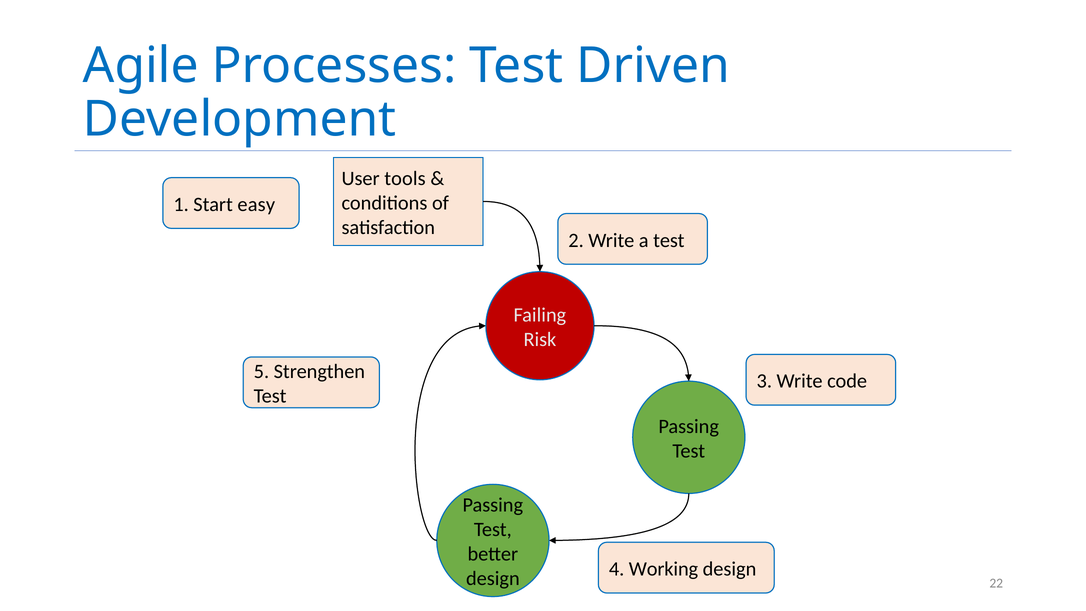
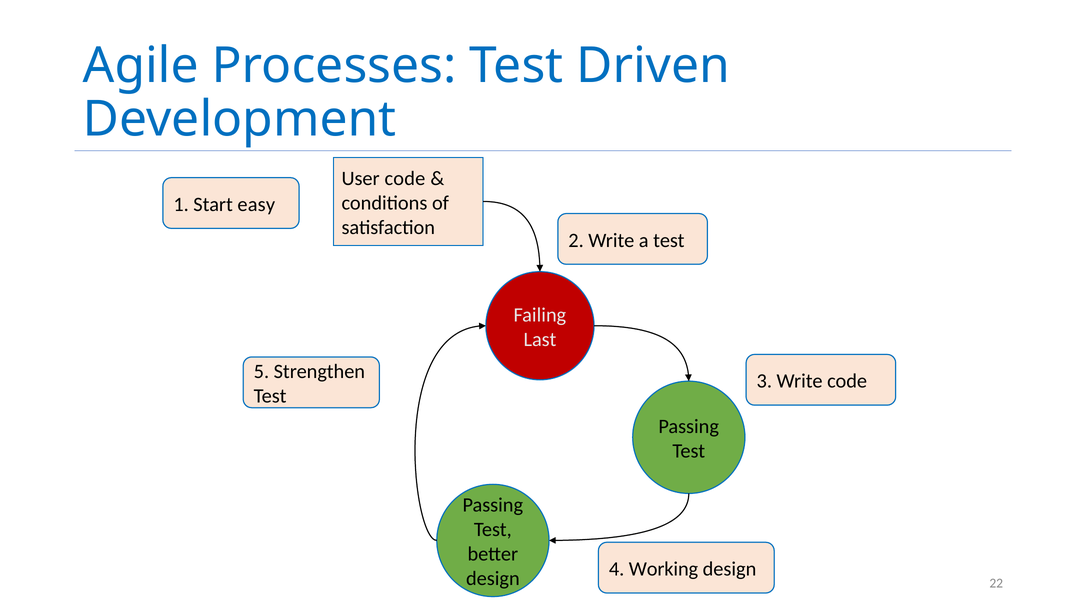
User tools: tools -> code (405, 178)
Risk: Risk -> Last (540, 339)
